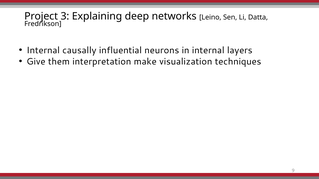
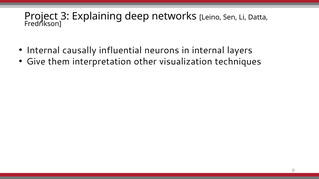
make: make -> other (145, 62)
